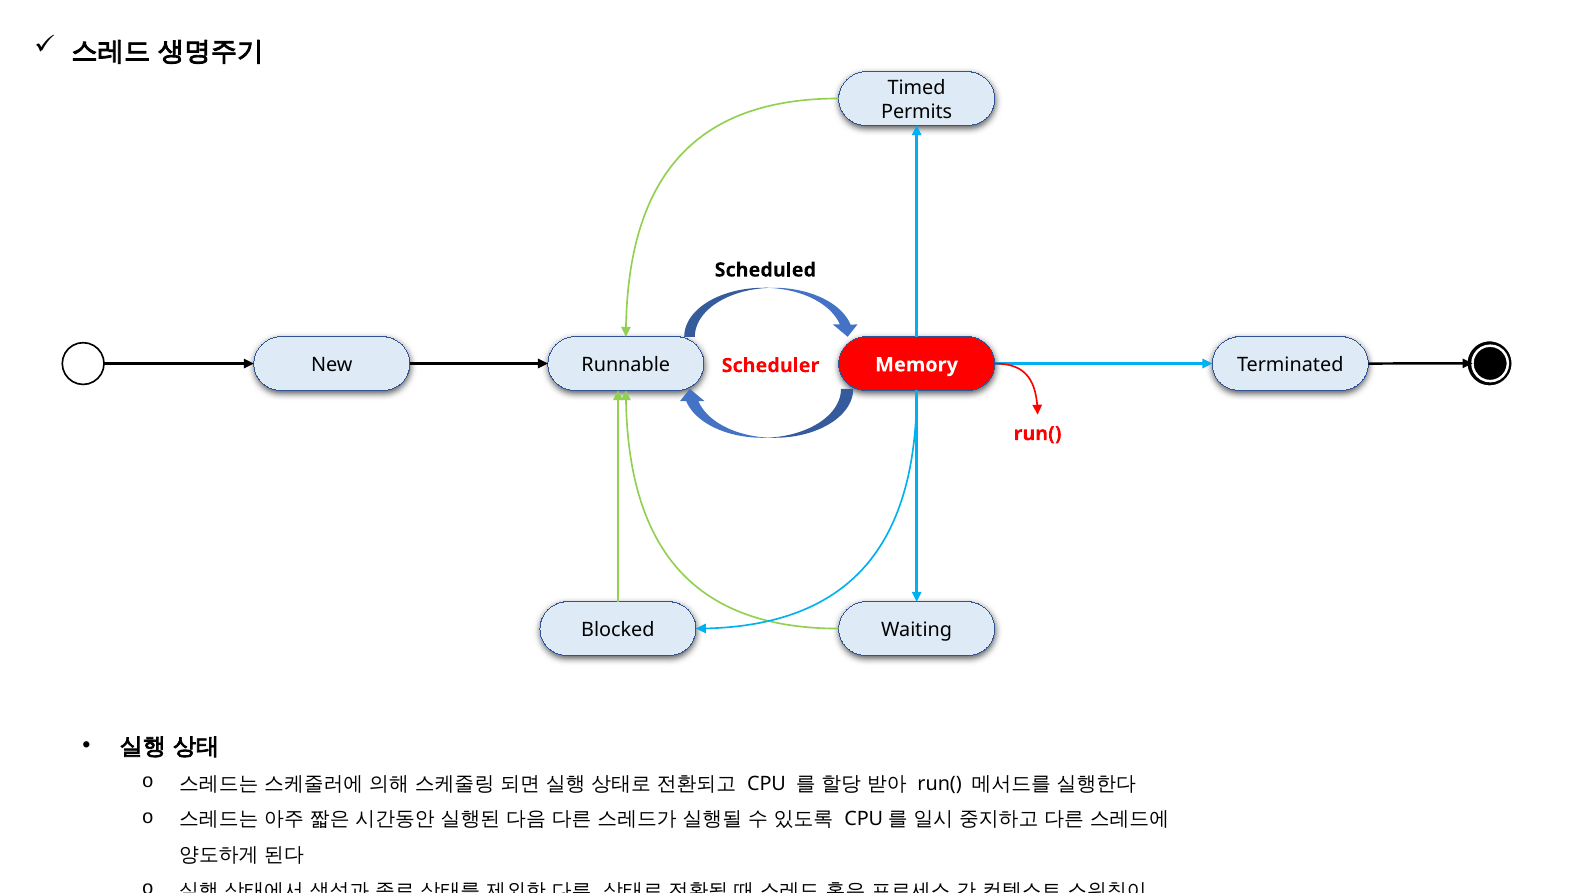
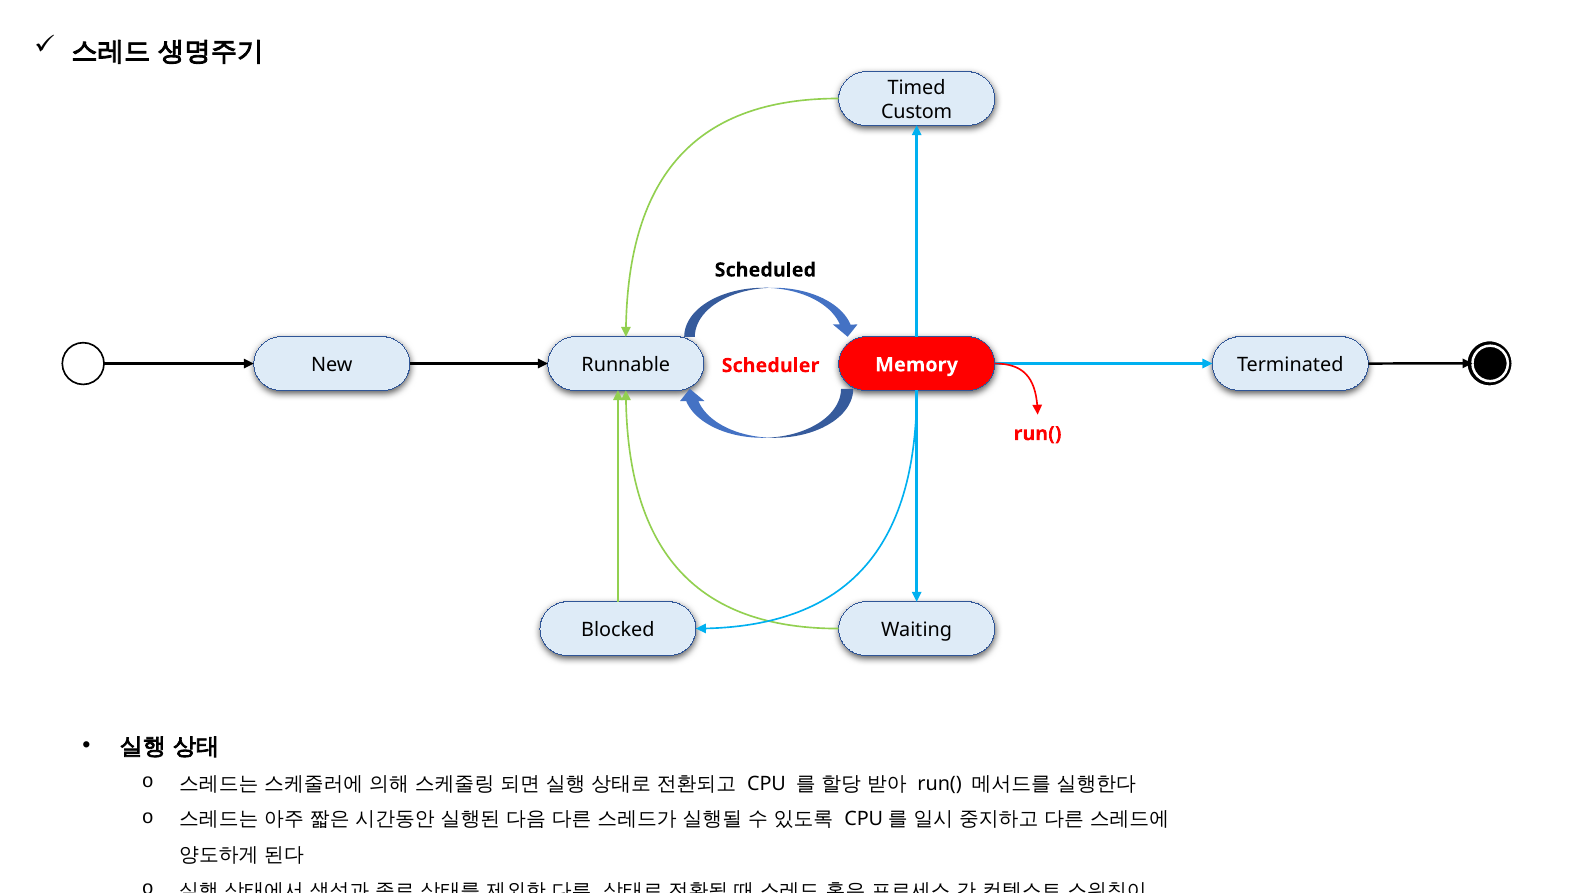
Permits: Permits -> Custom (917, 112)
